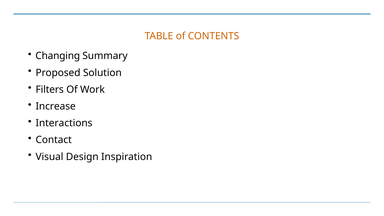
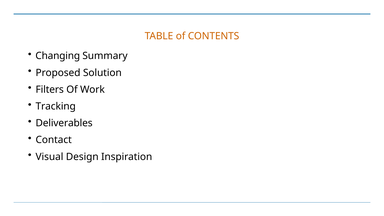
Increase: Increase -> Tracking (56, 106)
Interactions: Interactions -> Deliverables (64, 123)
